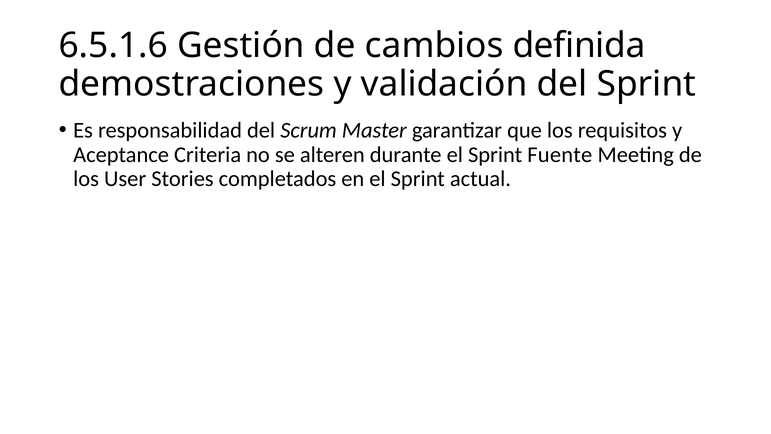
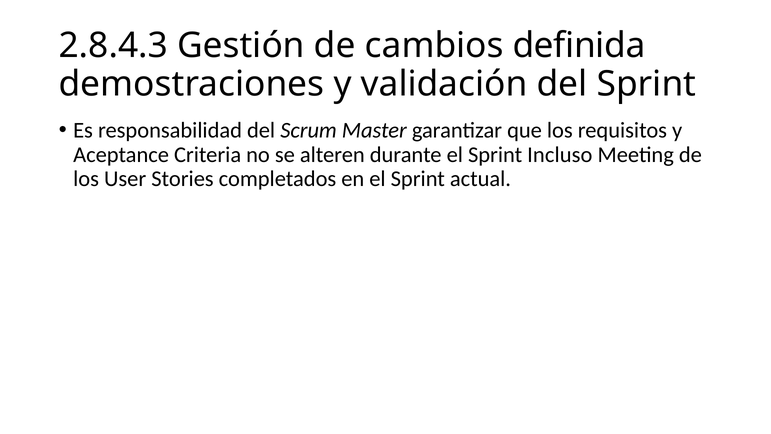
6.5.1.6: 6.5.1.6 -> 2.8.4.3 (113, 46)
Fuente: Fuente -> Incluso (560, 155)
